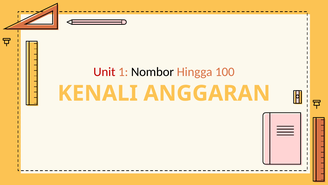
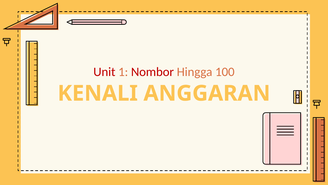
Nombor colour: black -> red (152, 72)
